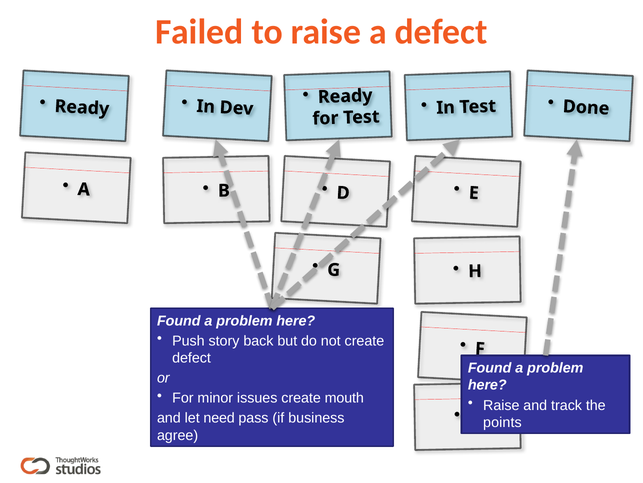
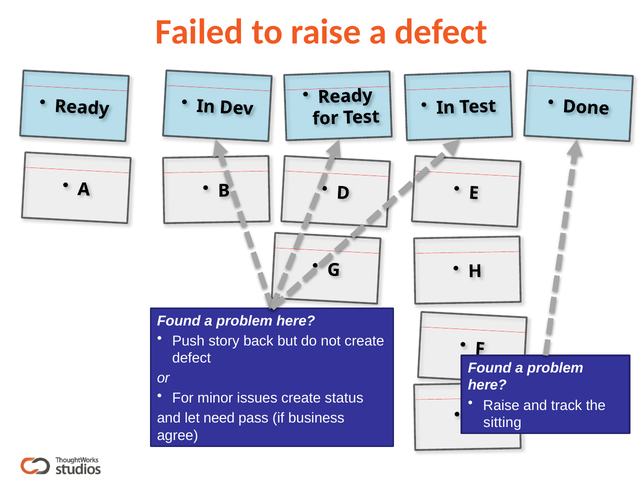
mouth: mouth -> status (344, 398)
points: points -> sitting (502, 422)
